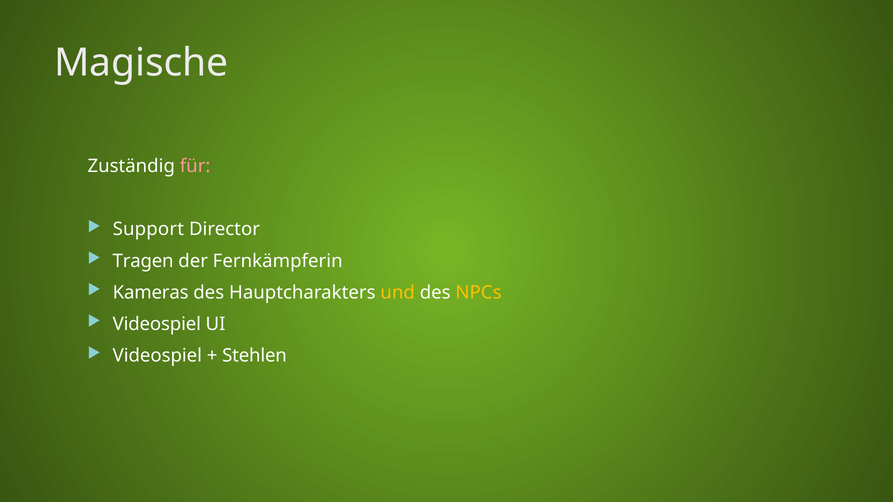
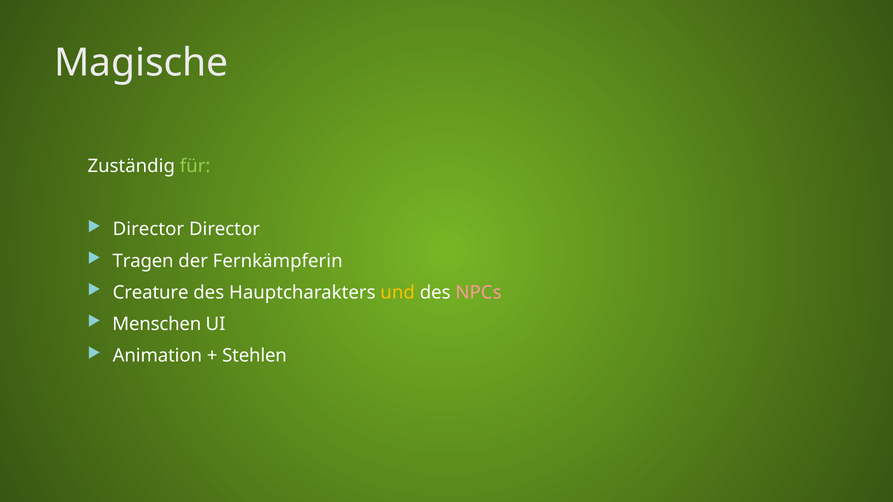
für colour: pink -> light green (195, 166)
Support: Support -> Director (148, 229)
Kameras: Kameras -> Creature (151, 293)
NPCs colour: yellow -> pink (479, 293)
Videospiel: Videospiel -> Menschen (157, 324)
Videospiel: Videospiel -> Animation (157, 356)
